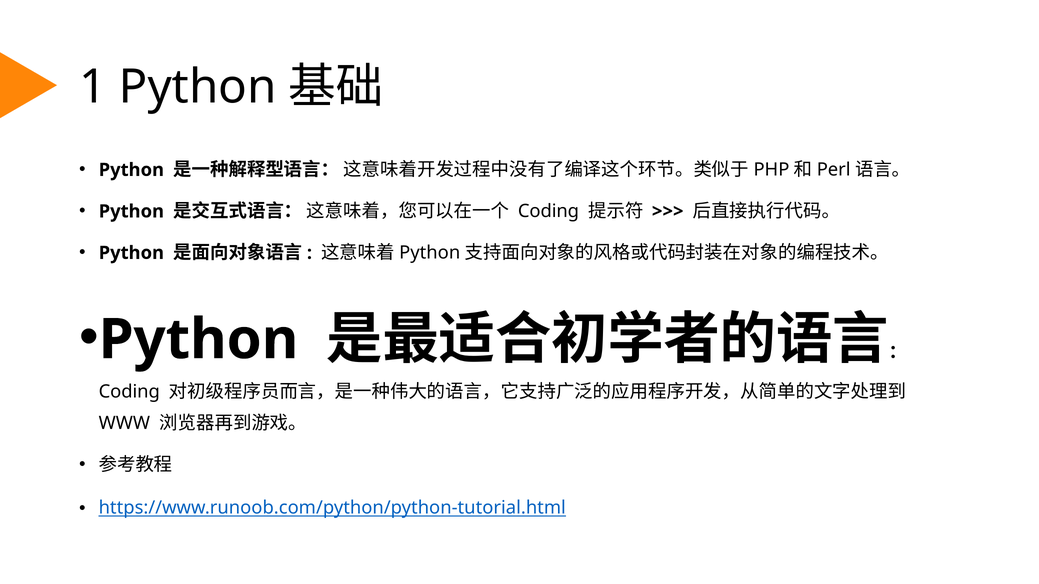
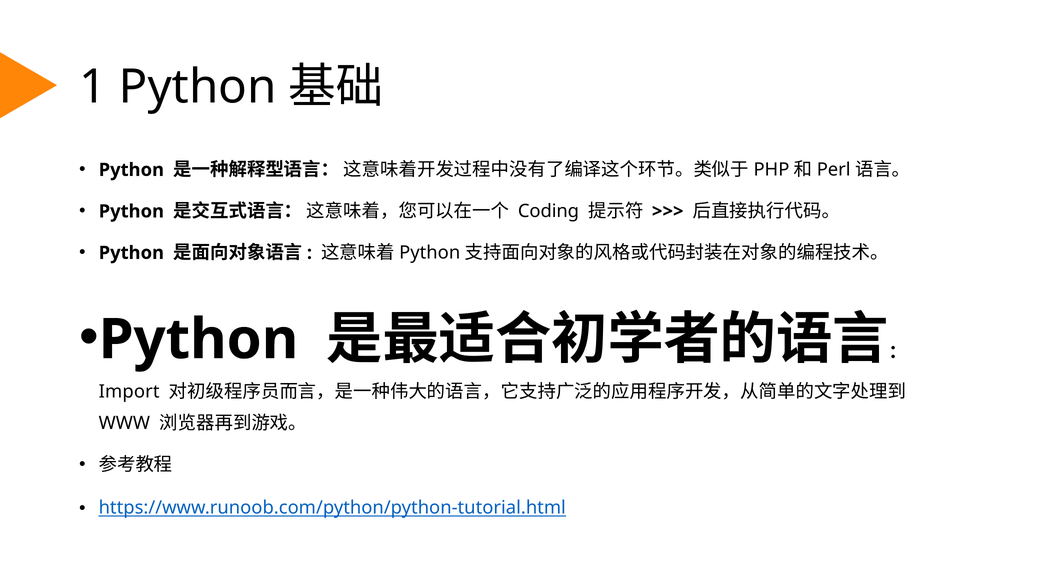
Coding: Coding -> Import (129, 392)
